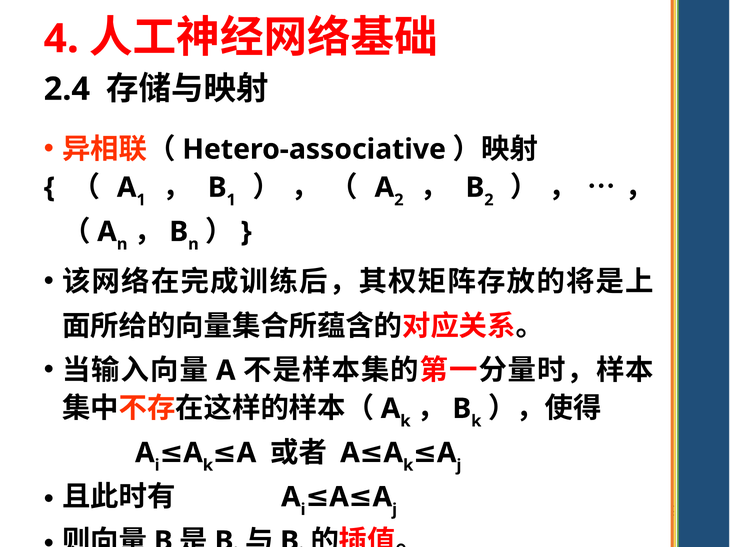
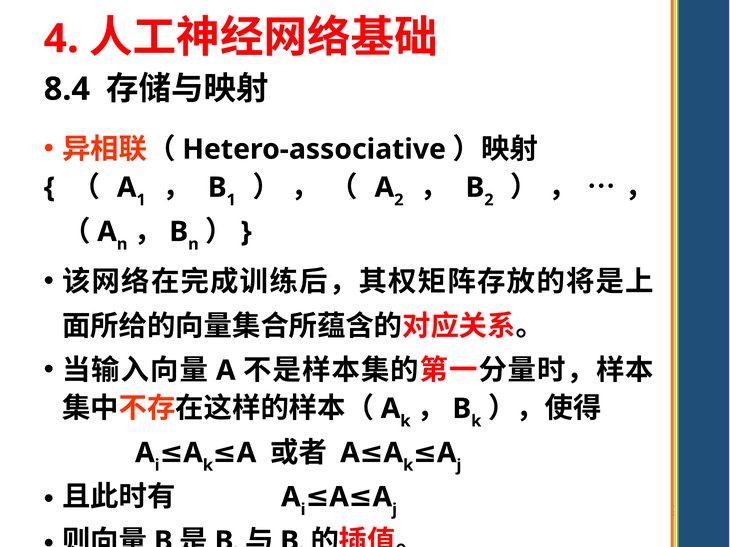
2.4: 2.4 -> 8.4 (67, 89)
